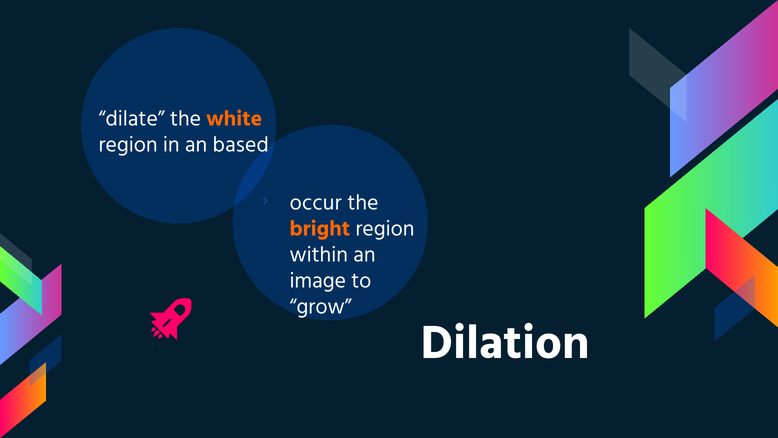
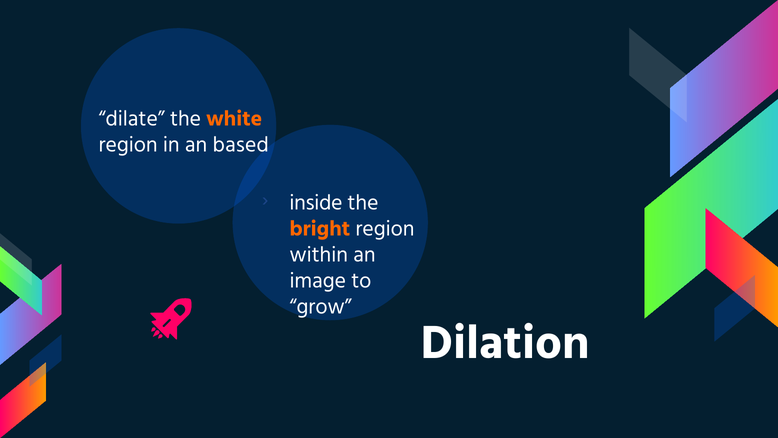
occur: occur -> inside (316, 203)
